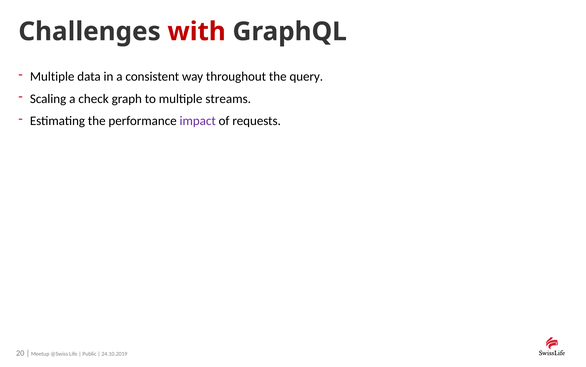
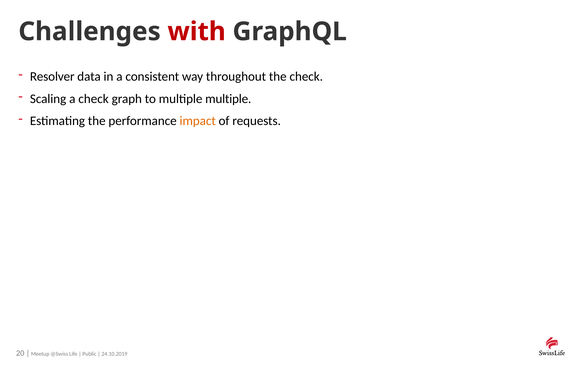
Multiple: Multiple -> Resolver (52, 76)
the query: query -> check (306, 76)
multiple streams: streams -> multiple (228, 99)
impact colour: purple -> orange (198, 121)
